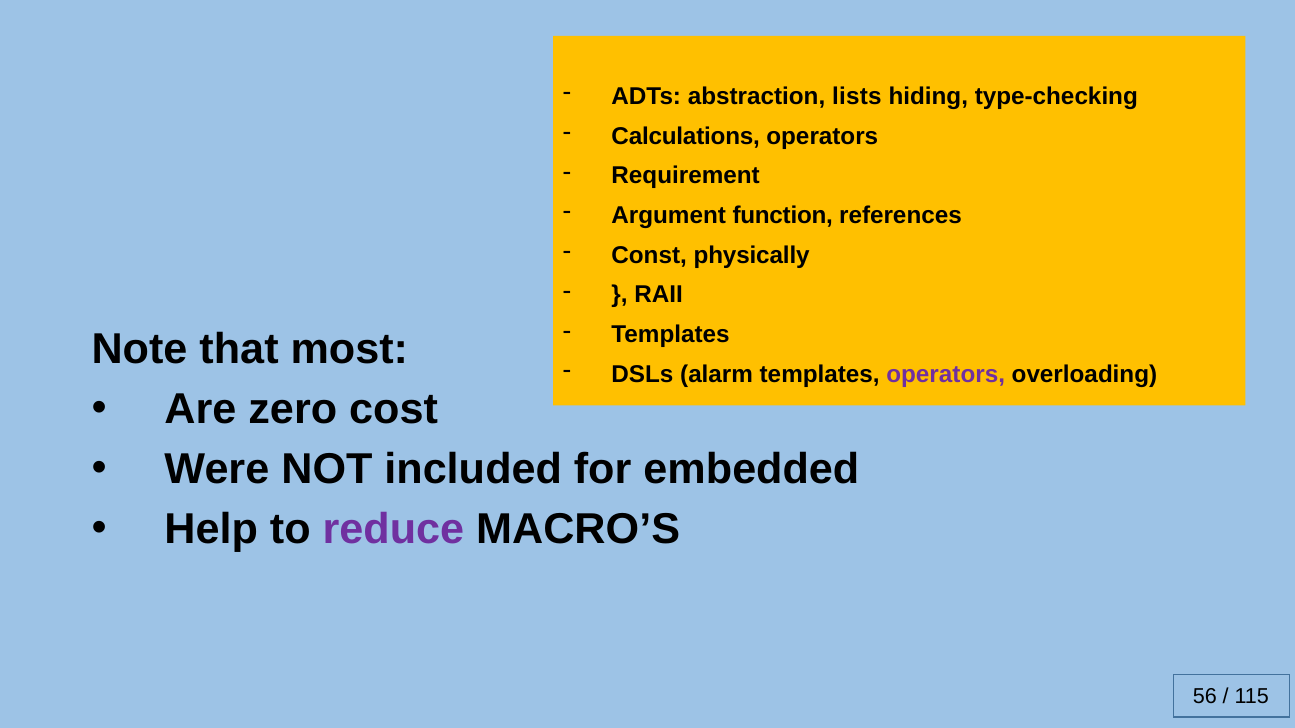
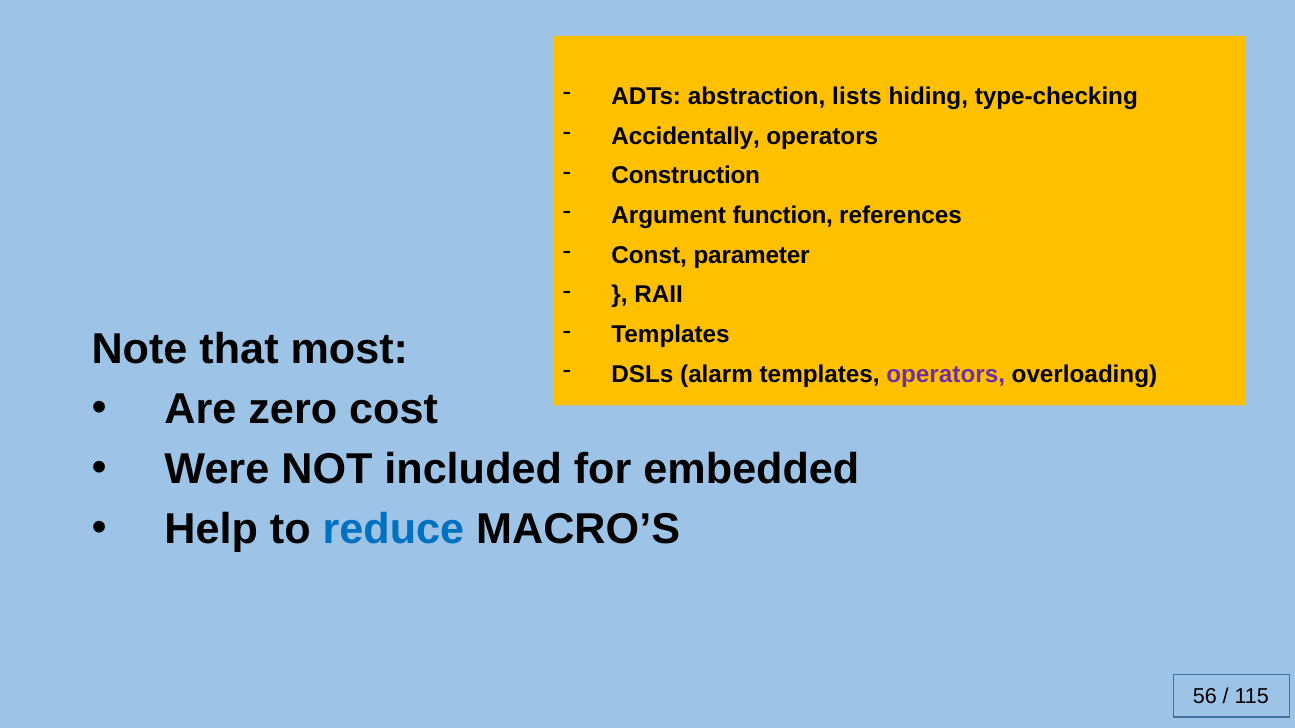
Calculations: Calculations -> Accidentally (686, 136)
Requirement: Requirement -> Construction (686, 176)
physically: physically -> parameter (752, 255)
reduce colour: purple -> blue (393, 530)
